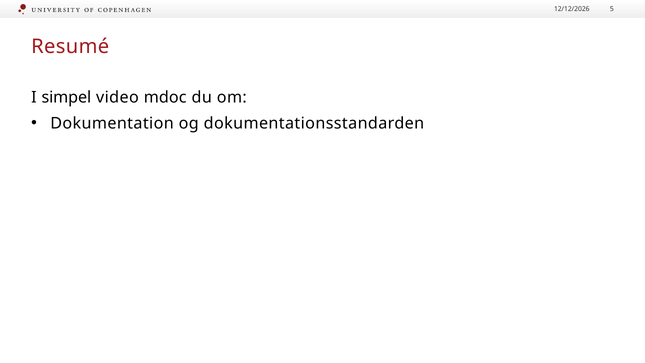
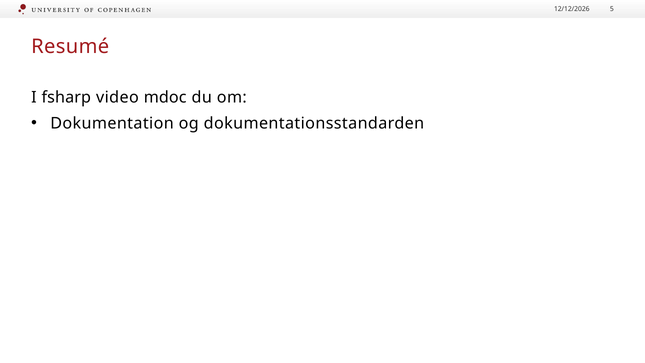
simpel: simpel -> fsharp (66, 97)
